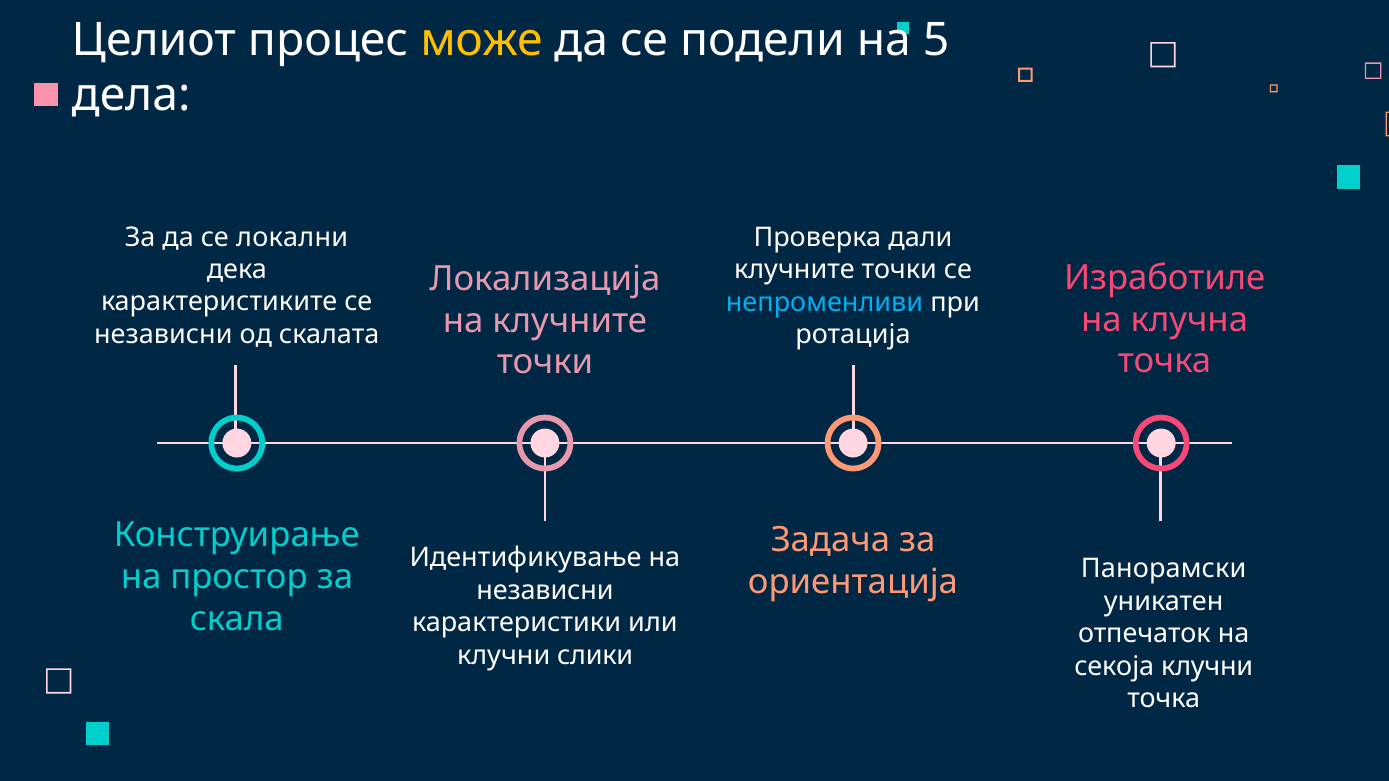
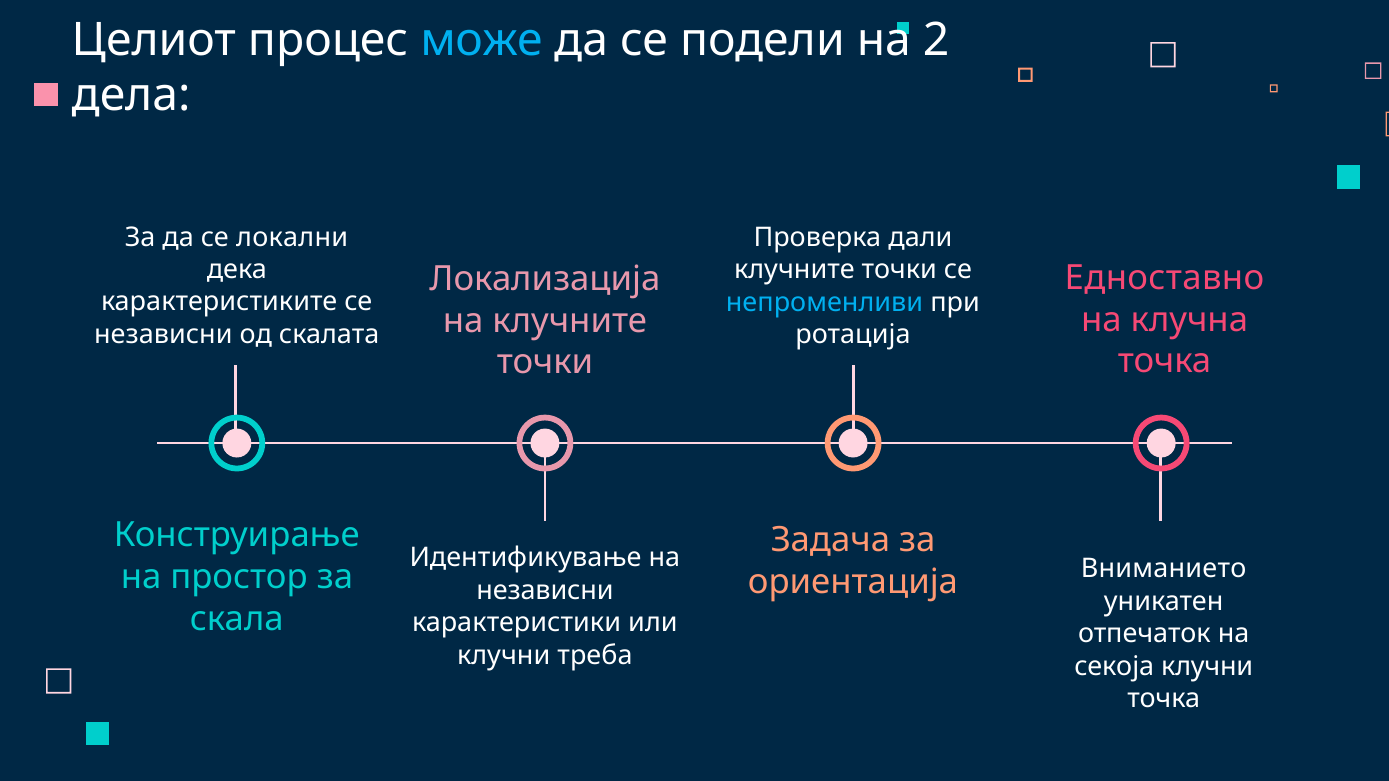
може colour: yellow -> light blue (482, 40)
5: 5 -> 2 (936, 40)
Изработиле: Изработиле -> Едноставно (1164, 278)
Панорамски: Панорамски -> Вниманието (1164, 569)
слики: слики -> треба (595, 656)
